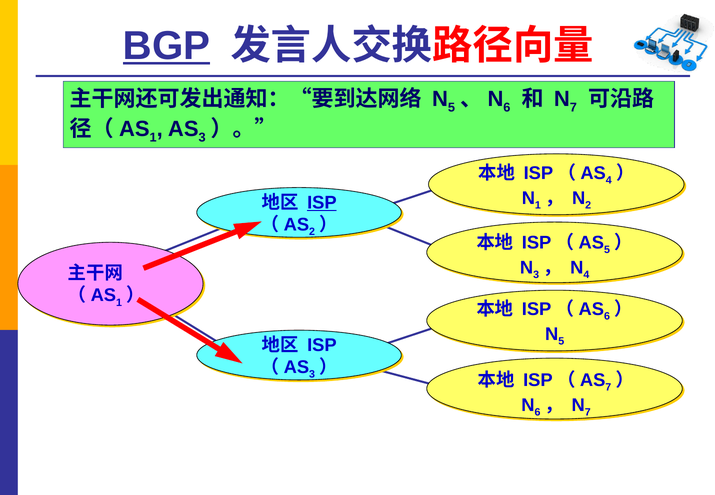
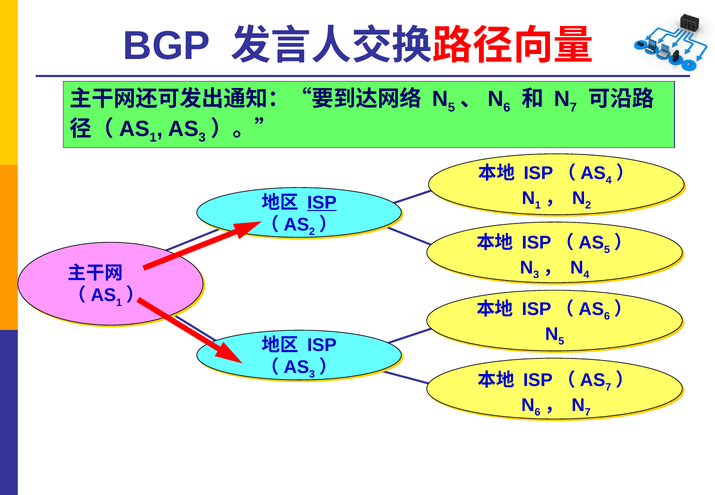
BGP underline: present -> none (167, 46)
